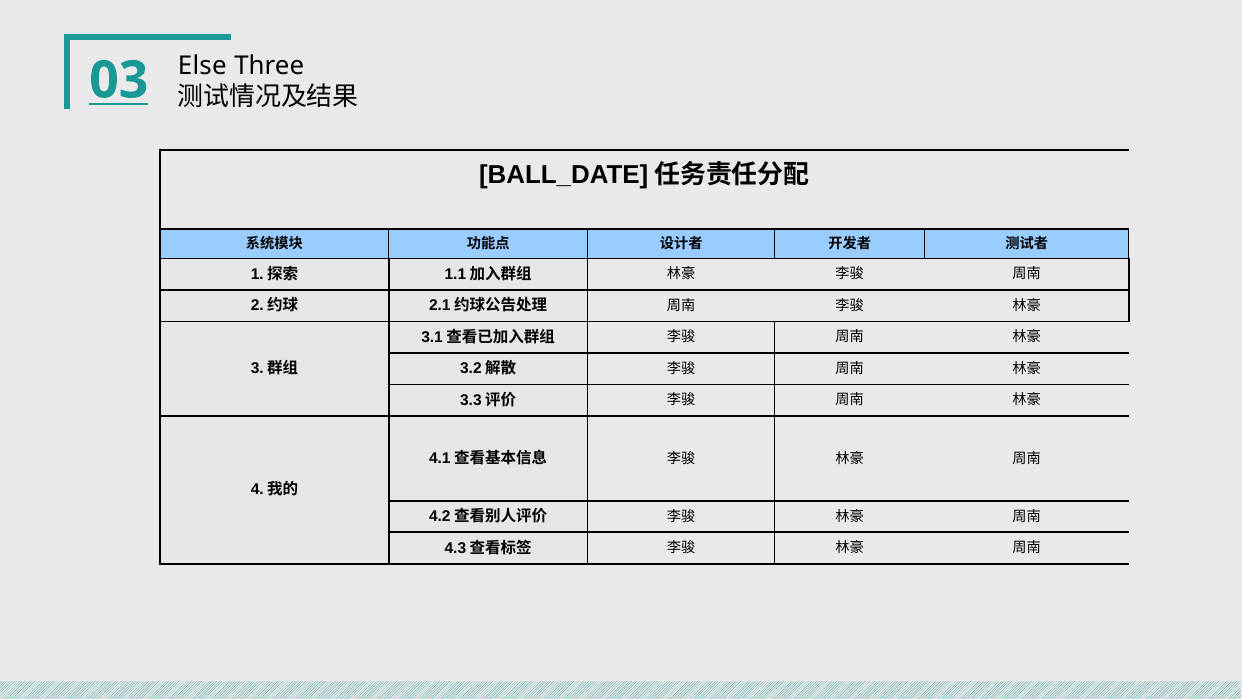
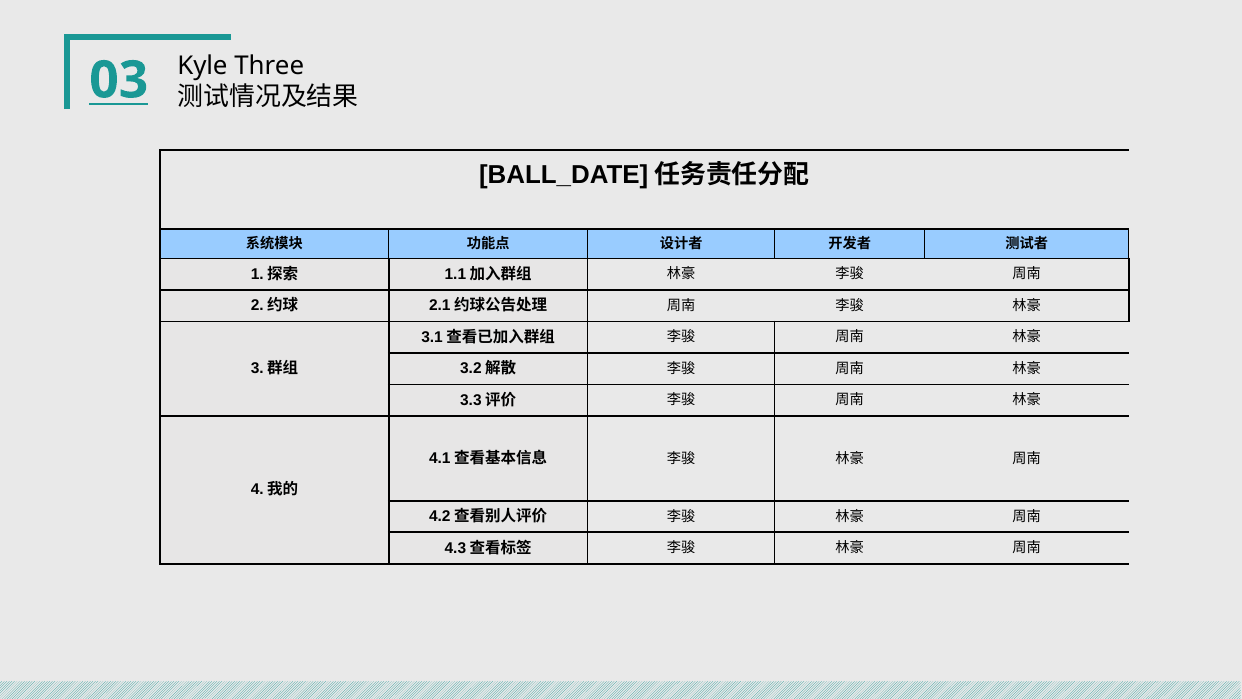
Else: Else -> Kyle (202, 66)
